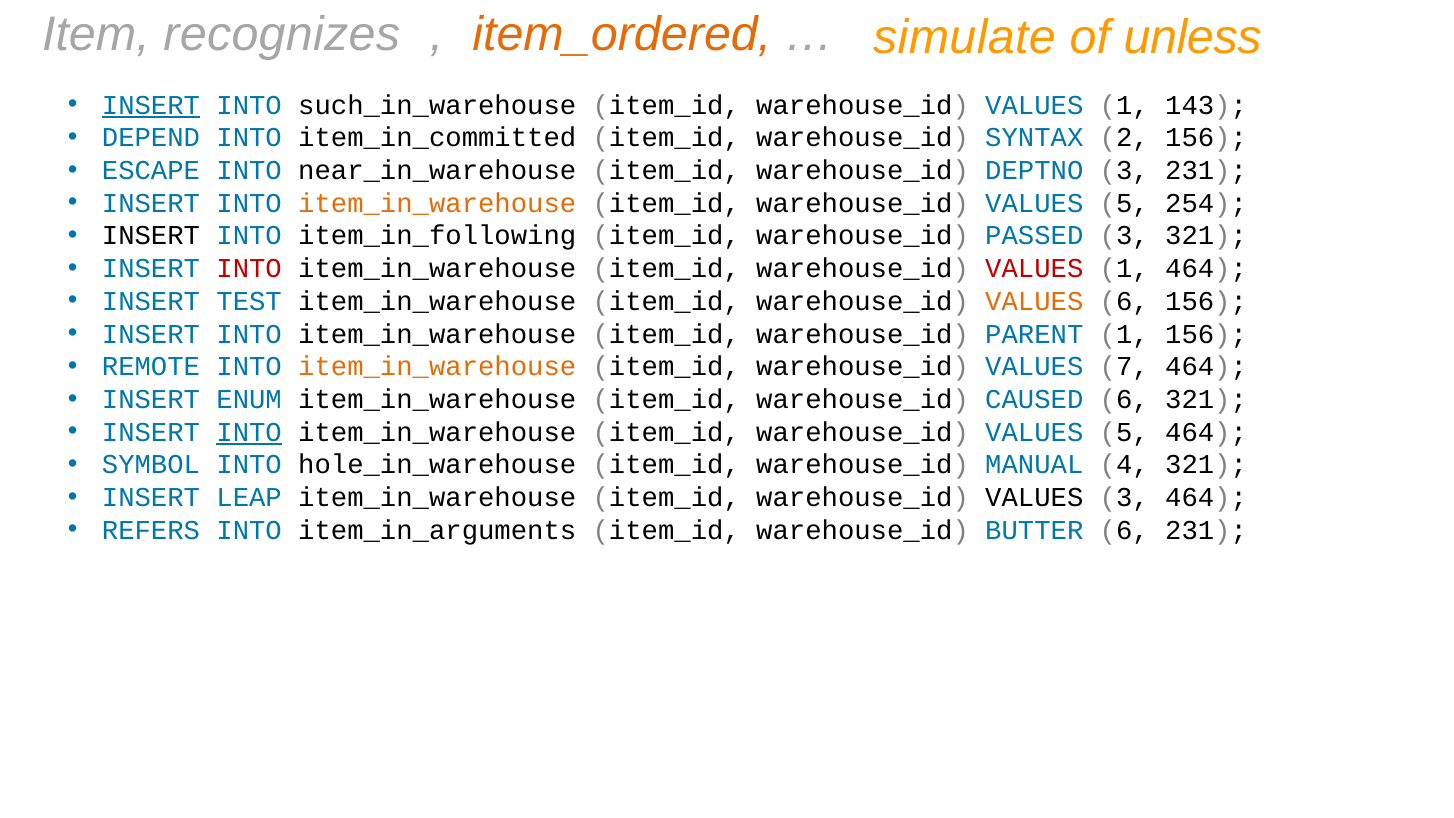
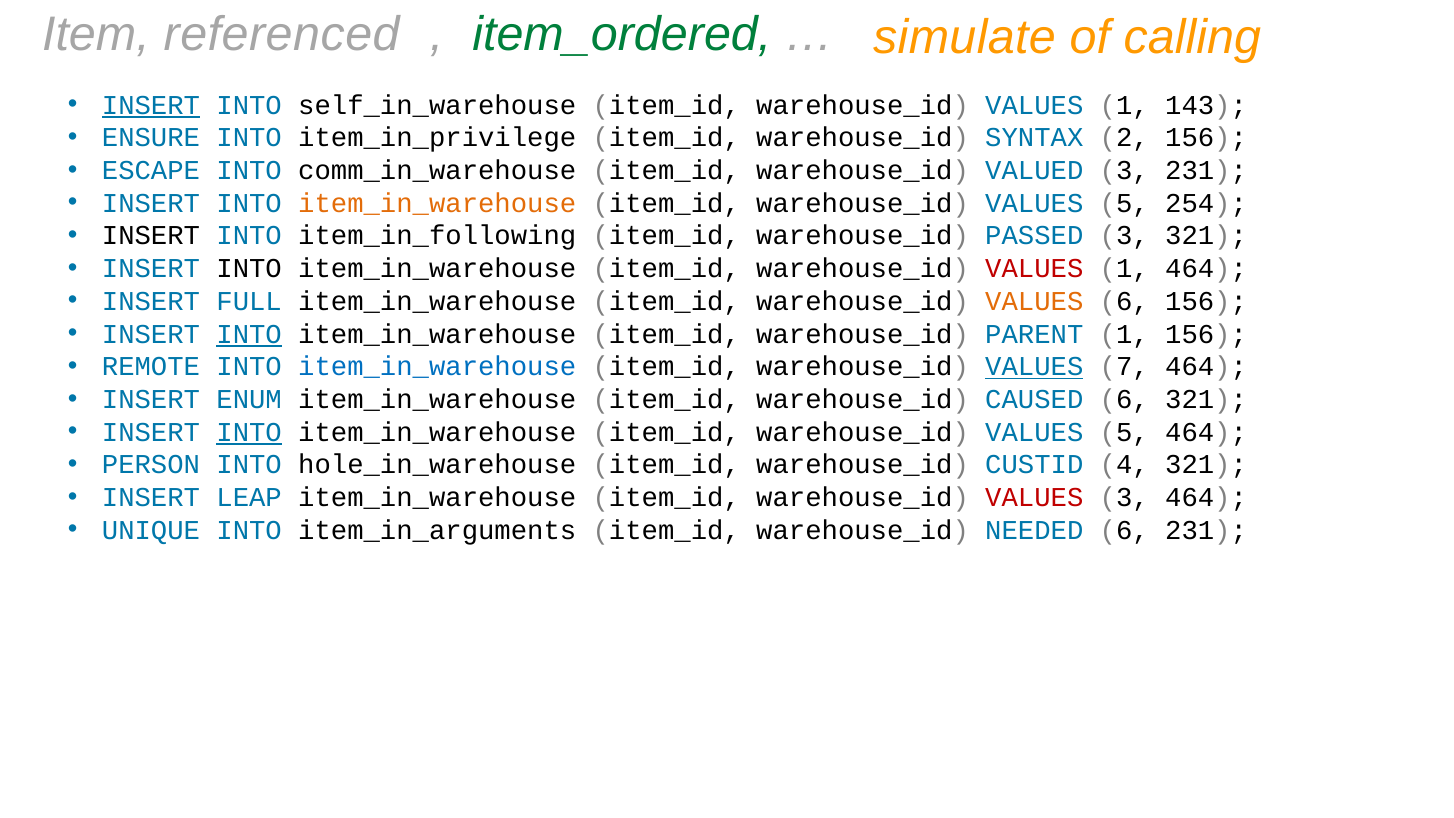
recognizes: recognizes -> referenced (282, 35)
item_ordered colour: orange -> green (622, 35)
unless: unless -> calling (1192, 38)
such_in_warehouse: such_in_warehouse -> self_in_warehouse (437, 105)
DEPEND: DEPEND -> ENSURE (151, 138)
item_in_committed: item_in_committed -> item_in_privilege (437, 138)
near_in_warehouse: near_in_warehouse -> comm_in_warehouse (437, 170)
DEPTNO: DEPTNO -> VALUED (1034, 170)
INTO colour: red -> black (249, 269)
TEST: TEST -> FULL (249, 301)
INTO underline: none -> present (249, 334)
item_in_warehouse colour: orange -> blue (437, 367)
VALUES underline: none -> present (1034, 367)
SYMBOL: SYMBOL -> PERSON (151, 465)
MANUAL: MANUAL -> CUSTID (1034, 465)
VALUES colour: black -> red (1034, 498)
REFERS: REFERS -> UNIQUE (151, 530)
BUTTER: BUTTER -> NEEDED (1034, 530)
